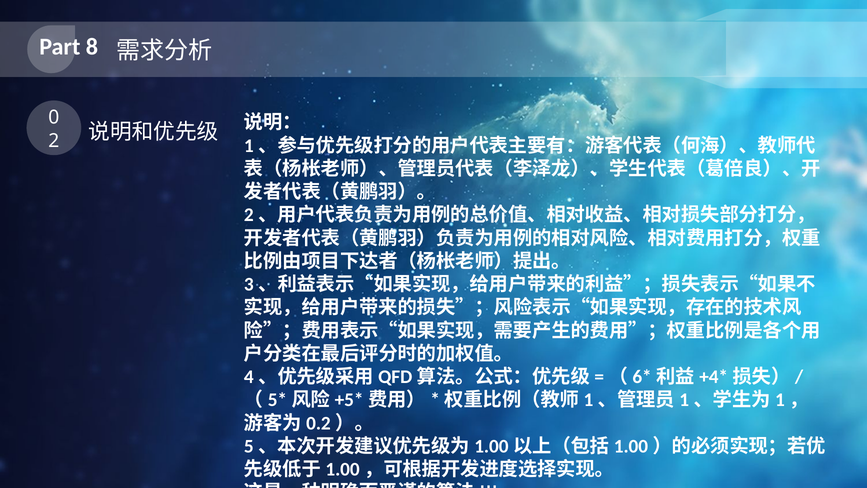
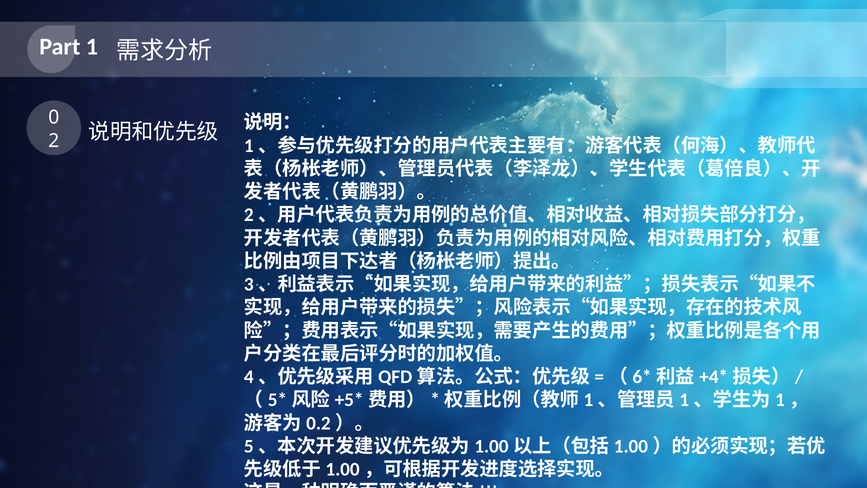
8: 8 -> 1 (92, 47)
